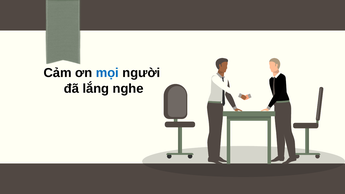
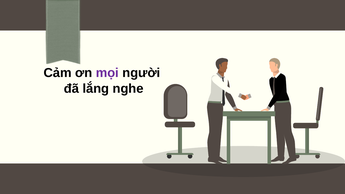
mọi colour: blue -> purple (107, 73)
